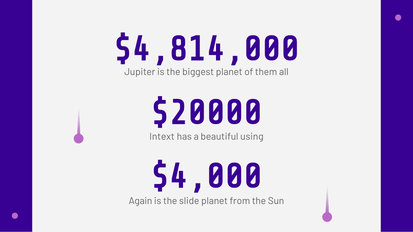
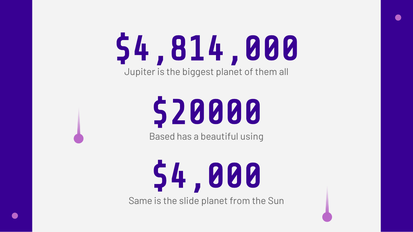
Intext: Intext -> Based (162, 137)
Again: Again -> Same (140, 201)
